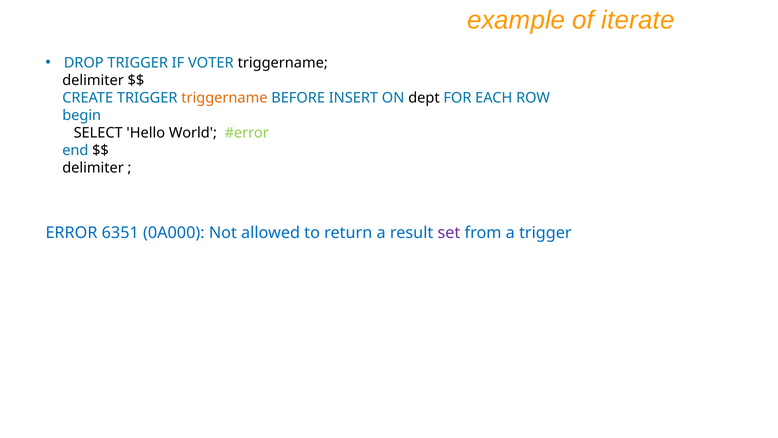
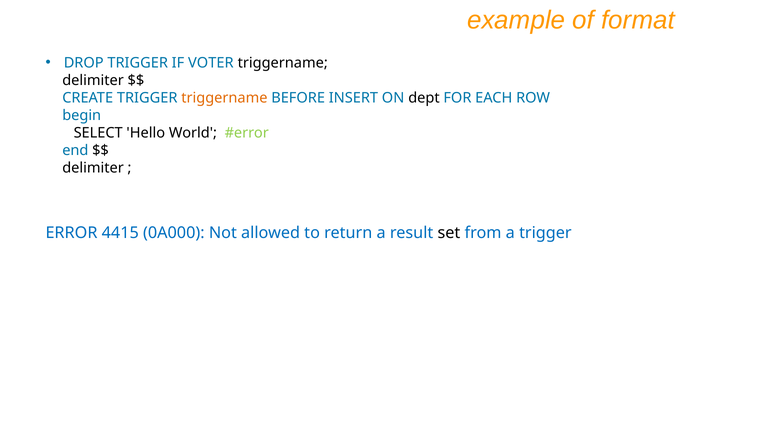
iterate: iterate -> format (638, 20)
6351: 6351 -> 4415 (120, 233)
set colour: purple -> black (449, 233)
